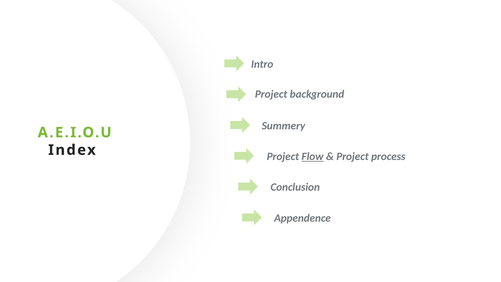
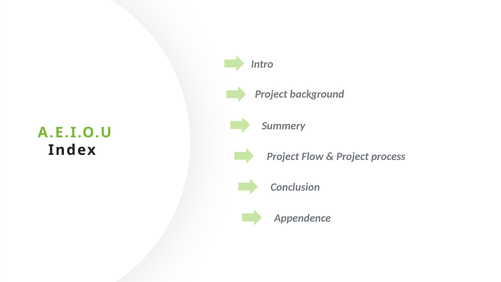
Flow underline: present -> none (313, 156)
